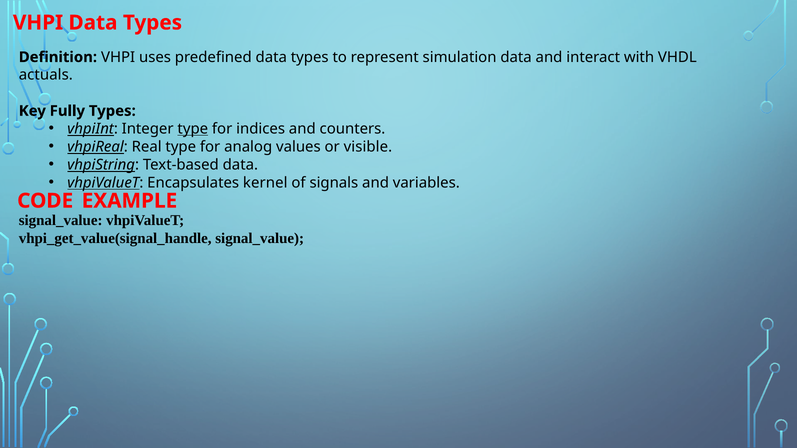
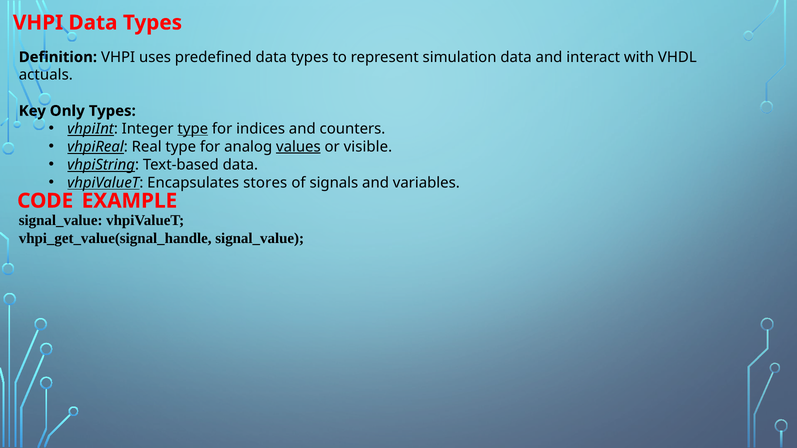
Fully: Fully -> Only (67, 111)
values underline: none -> present (298, 147)
kernel: kernel -> stores (265, 183)
